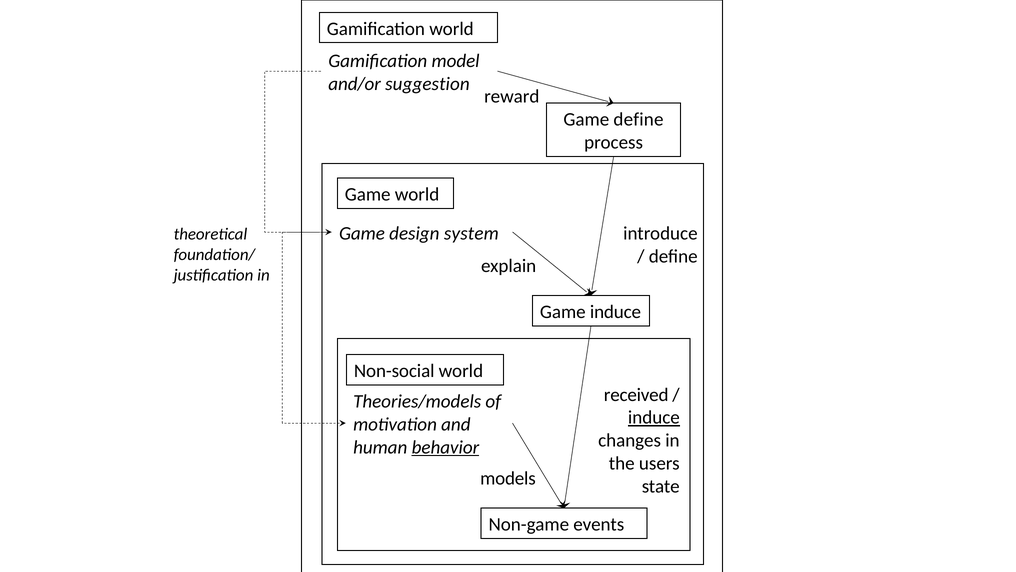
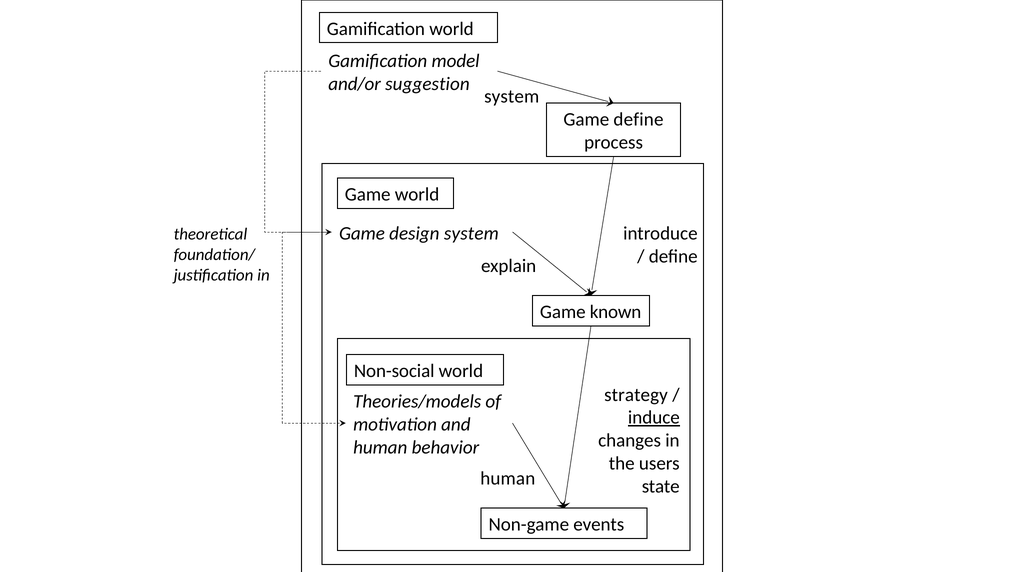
reward: reward -> system (512, 96)
Game induce: induce -> known (616, 312)
received: received -> strategy (636, 394)
behavior underline: present -> none (445, 447)
models: models -> human (508, 478)
